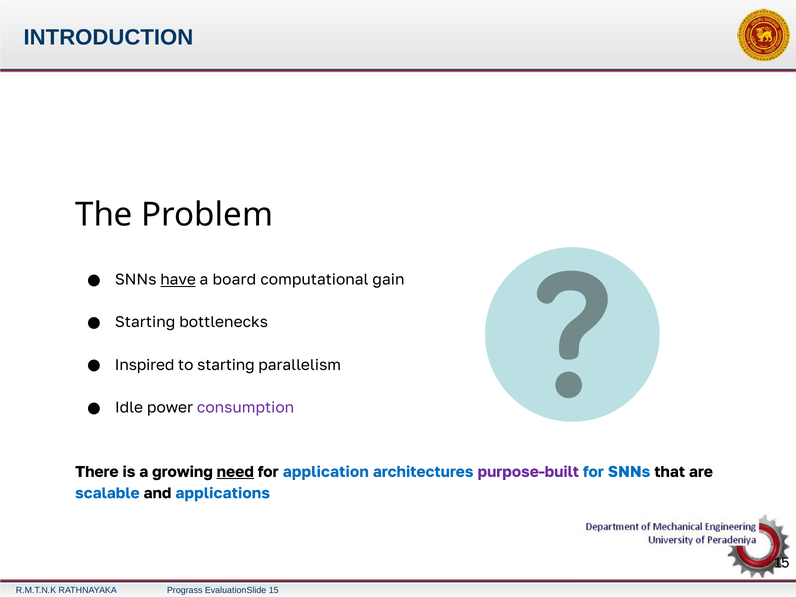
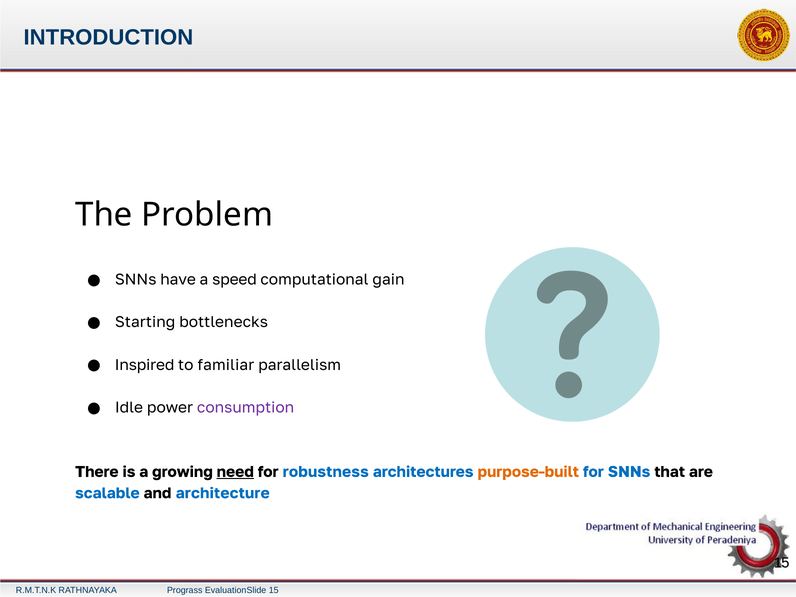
have underline: present -> none (178, 280)
board: board -> speed (235, 280)
to starting: starting -> familiar (226, 365)
application: application -> robustness (326, 472)
purpose-built colour: purple -> orange (528, 472)
applications: applications -> architecture (223, 493)
